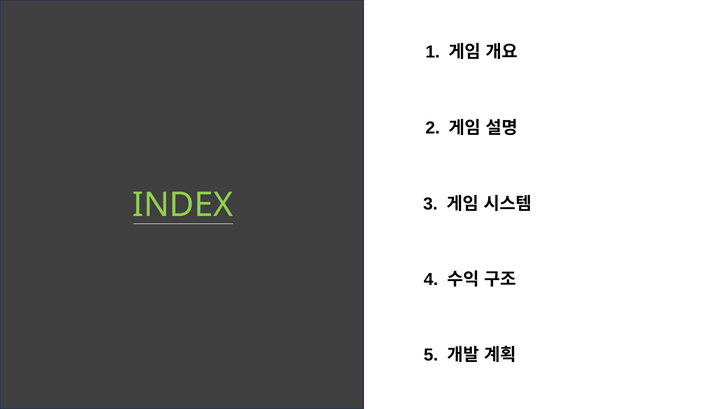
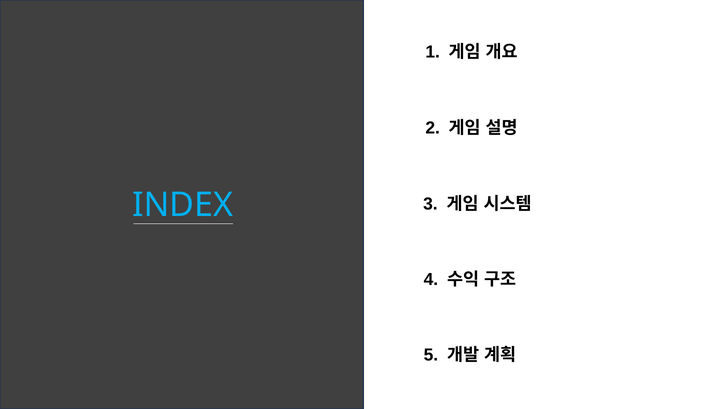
INDEX colour: light green -> light blue (183, 205)
